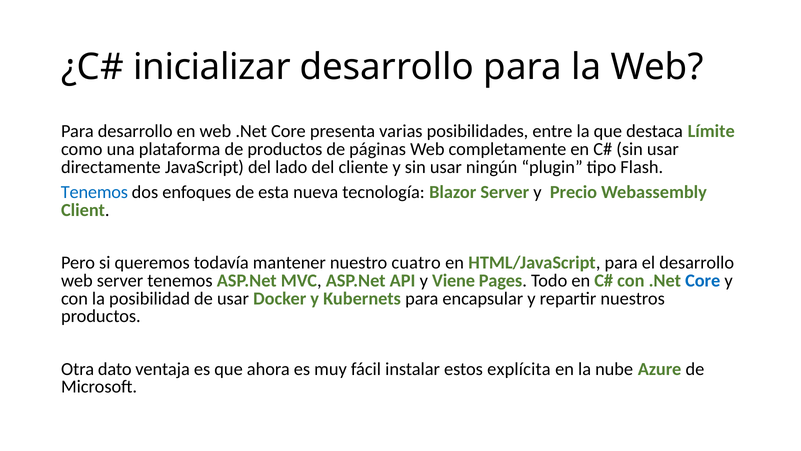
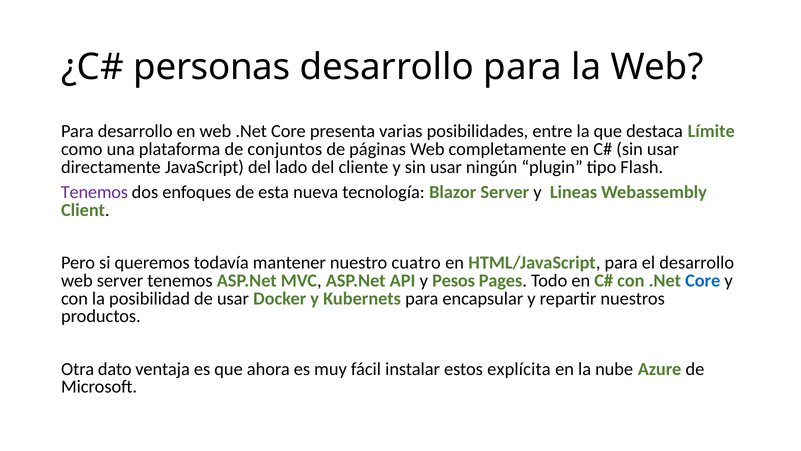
inicializar: inicializar -> personas (212, 67)
de productos: productos -> conjuntos (285, 149)
Tenemos colour: blue -> purple (94, 192)
Precio: Precio -> Lineas (573, 192)
Viene: Viene -> Pesos (454, 280)
